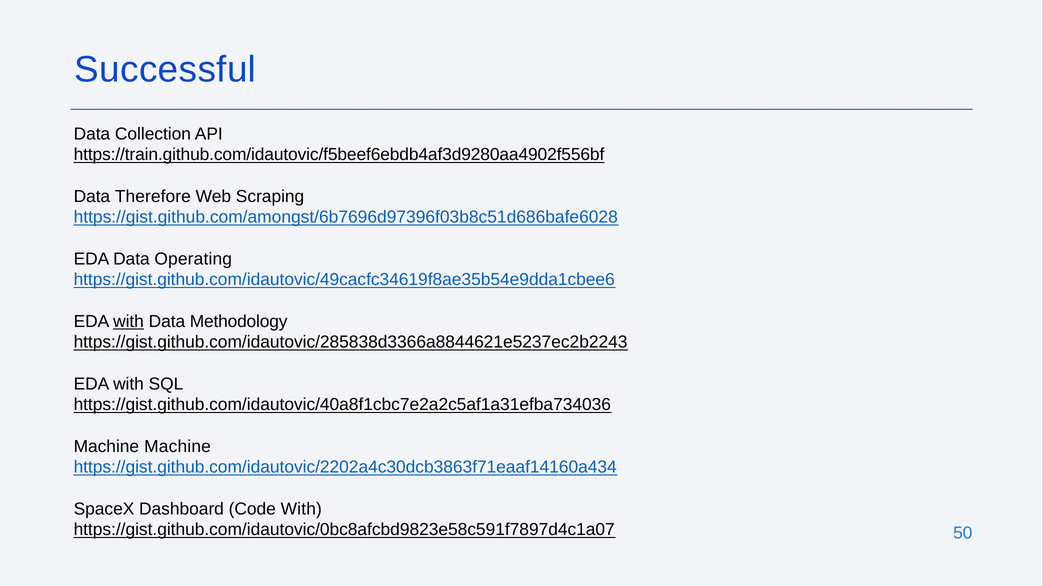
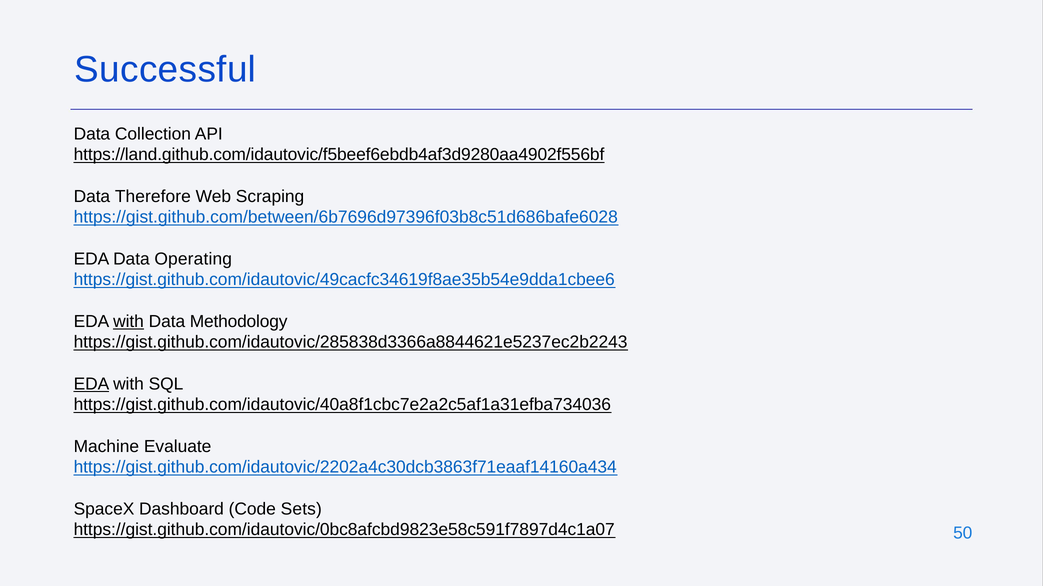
https://train.github.com/idautovic/f5beef6ebdb4af3d9280aa4902f556bf: https://train.github.com/idautovic/f5beef6ebdb4af3d9280aa4902f556bf -> https://land.github.com/idautovic/f5beef6ebdb4af3d9280aa4902f556bf (339, 155)
https://gist.github.com/amongst/6b7696d97396f03b8c51d686bafe6028: https://gist.github.com/amongst/6b7696d97396f03b8c51d686bafe6028 -> https://gist.github.com/between/6b7696d97396f03b8c51d686bafe6028 (346, 217)
EDA underline: none -> present (91, 384)
Machine Machine: Machine -> Evaluate (178, 447)
Code With: With -> Sets (301, 509)
